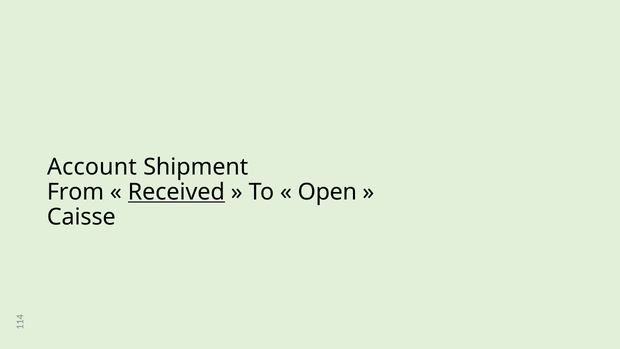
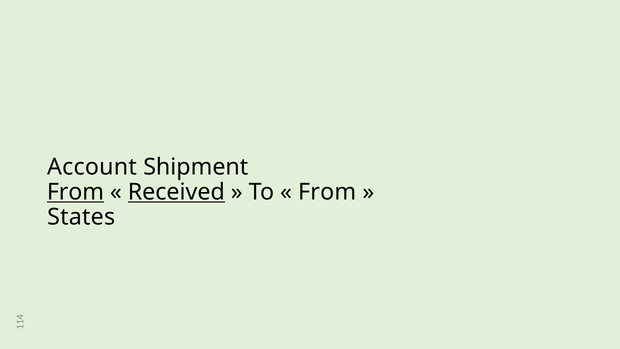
From underline: none -> present (75, 192)
Open: Open -> From (327, 192)
Caisse: Caisse -> States (81, 217)
